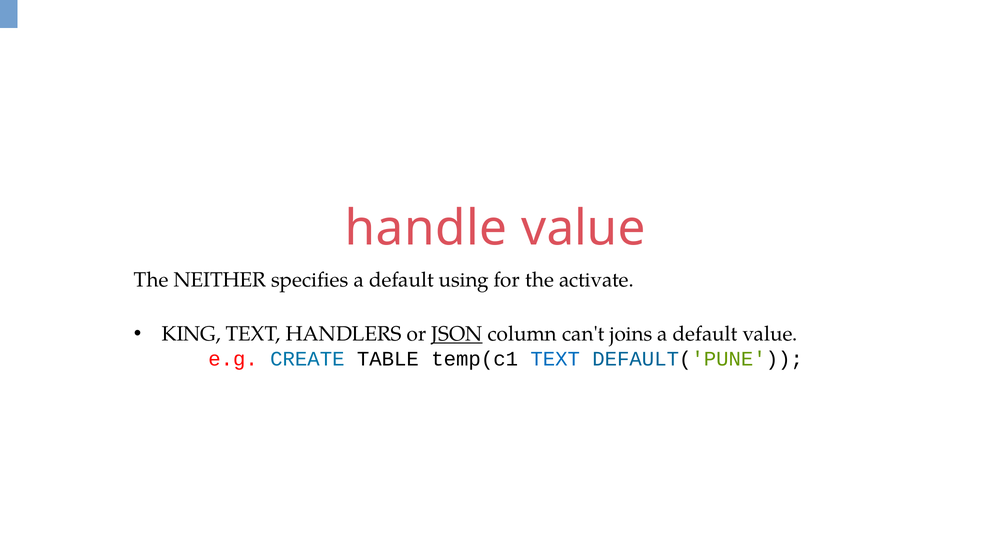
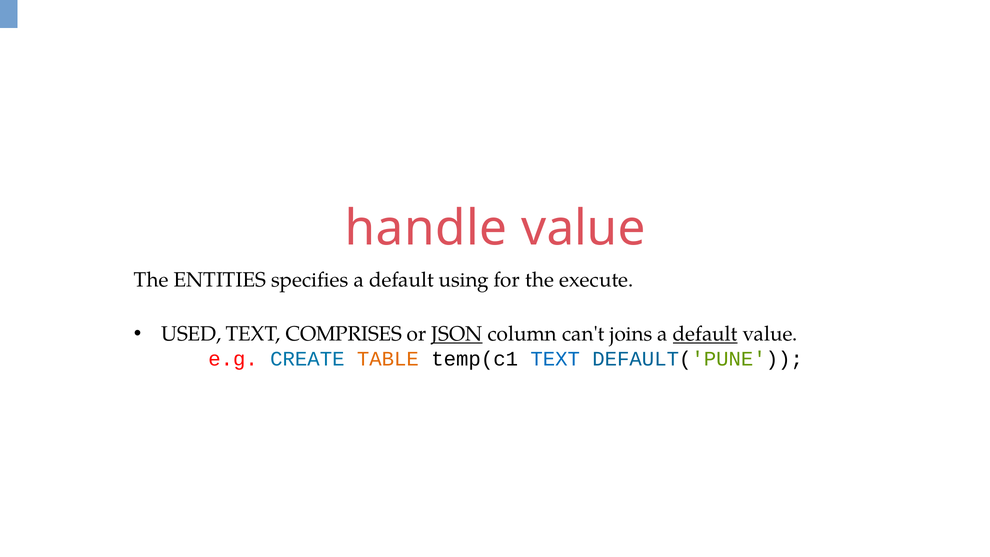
NEITHER: NEITHER -> ENTITIES (220, 280)
activate: activate -> execute (596, 280)
KING: KING -> USED (191, 334)
HANDLERS: HANDLERS -> COMPRISES (344, 334)
default underline: none -> present (705, 334)
TABLE colour: black -> orange (388, 359)
